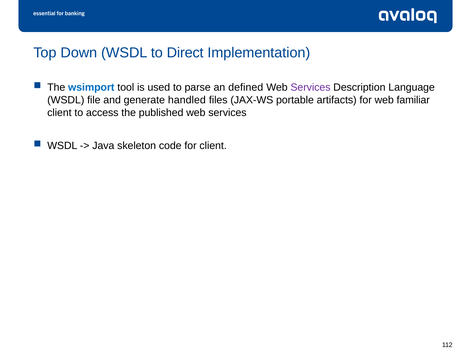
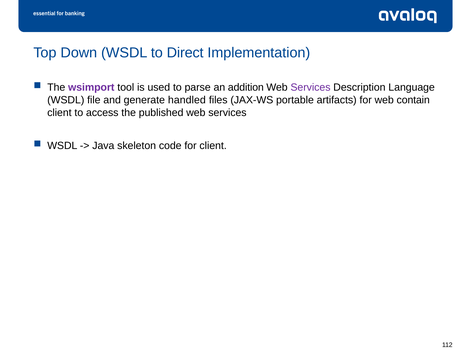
wsimport colour: blue -> purple (91, 87)
defined: defined -> addition (246, 87)
familiar: familiar -> contain (413, 100)
